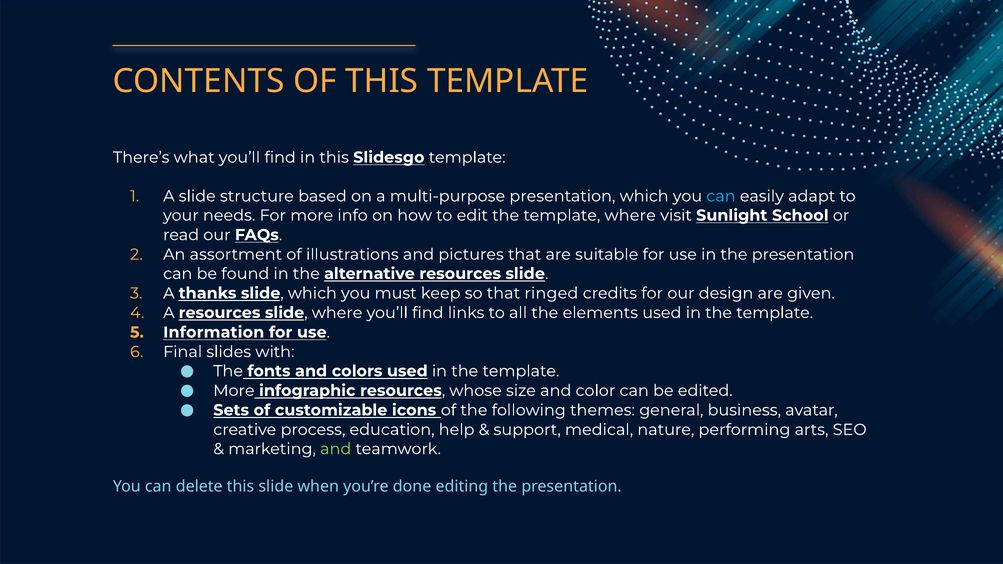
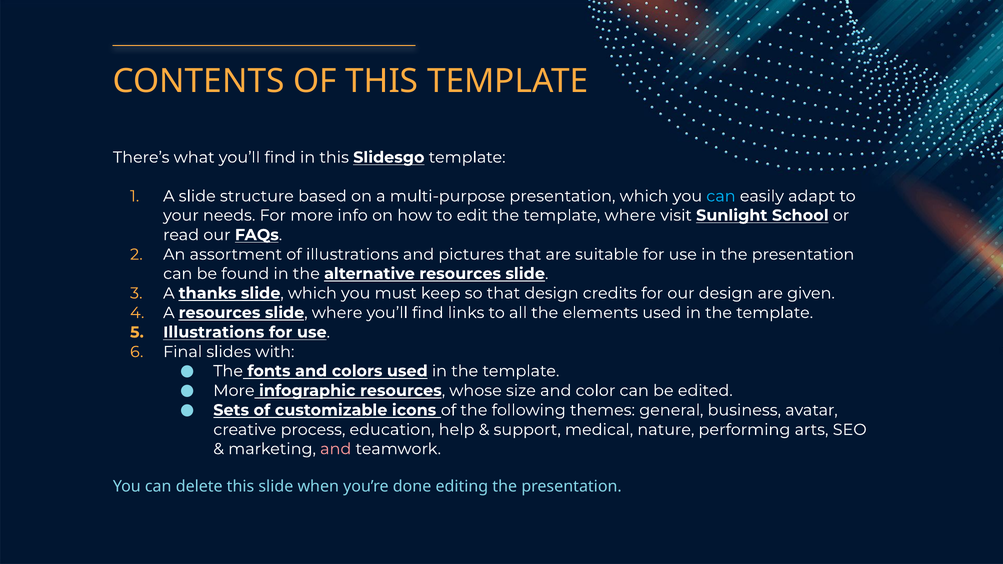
that ringed: ringed -> design (551, 293)
Information: Information -> Illustrations (214, 332)
and colour: light green -> pink (336, 449)
